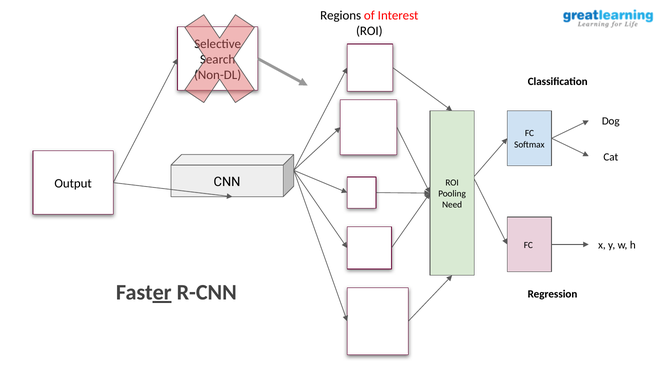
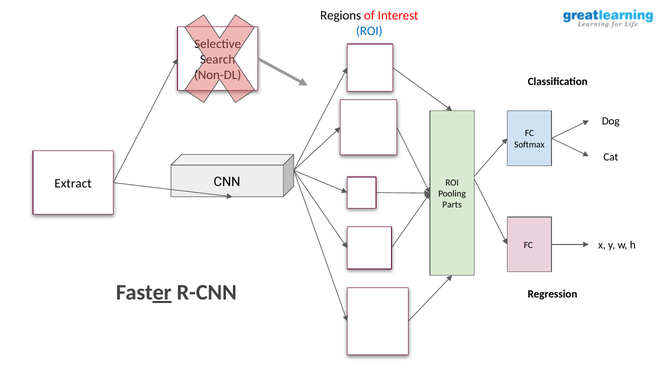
ROI colour: black -> blue (369, 31)
Output: Output -> Extract (73, 184)
Need: Need -> Parts (452, 205)
